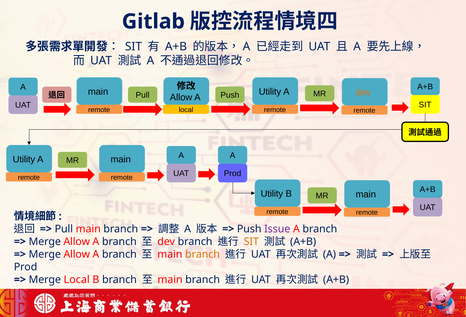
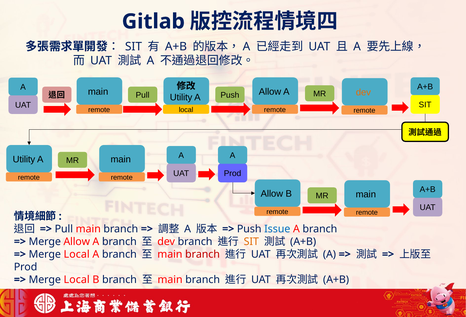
Push Utility: Utility -> Allow (270, 92)
Allow: Allow -> Utility (181, 97)
Utility: Utility -> Allow (272, 194)
Issue colour: purple -> blue (277, 229)
Allow: Allow -> Local (77, 254)
branch colour: orange -> red (203, 254)
